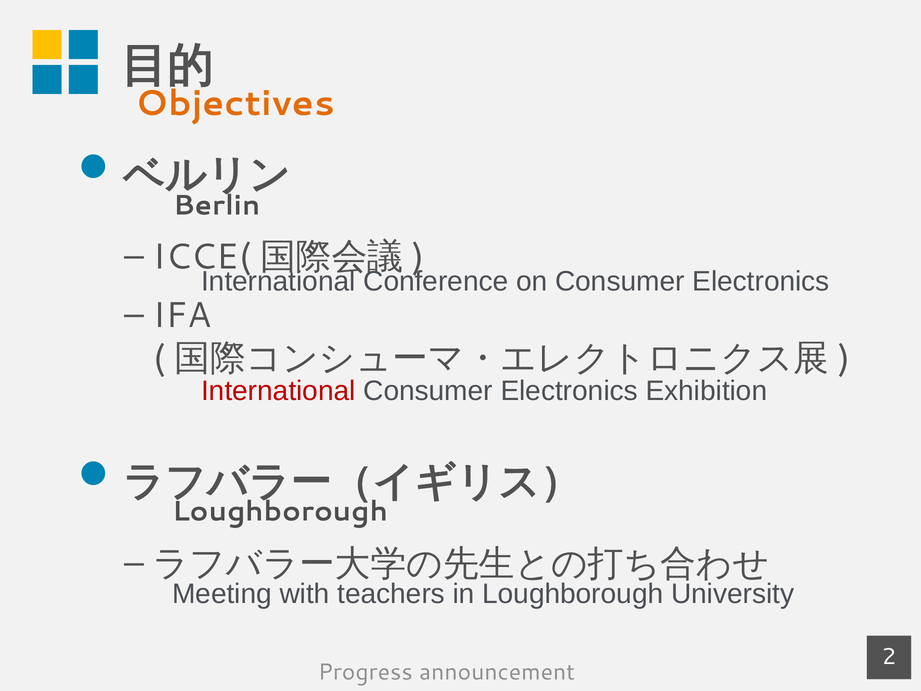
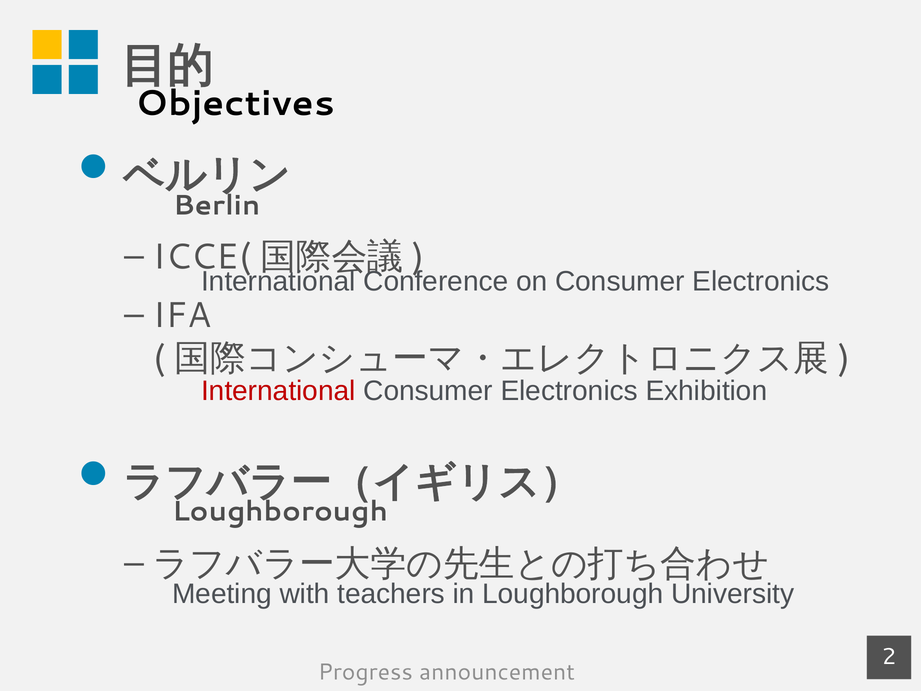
Objectives colour: orange -> black (235, 104)
